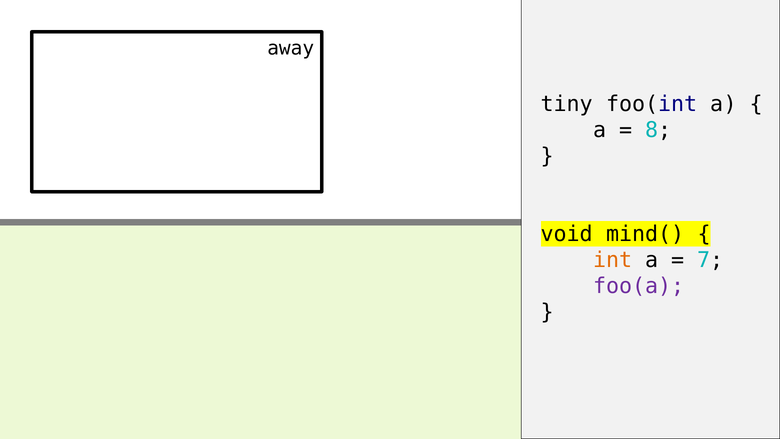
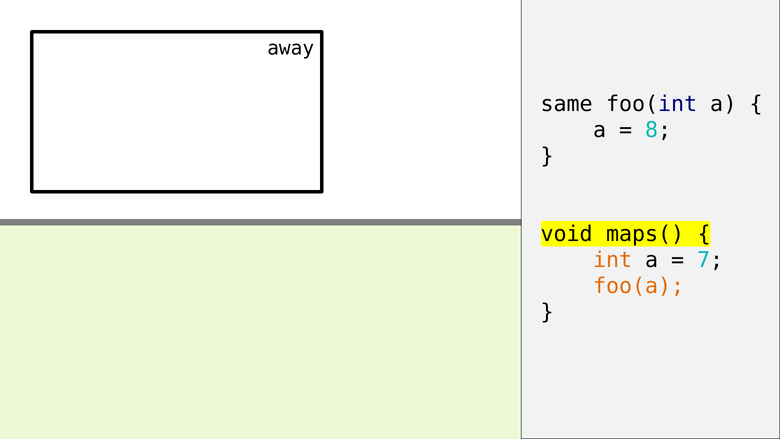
tiny: tiny -> same (567, 104)
mind(: mind( -> maps( (645, 234)
foo(a colour: purple -> orange (639, 286)
